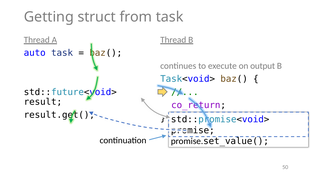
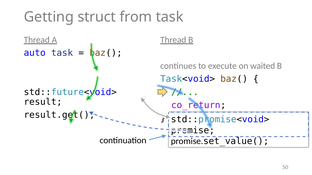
output: output -> waited (263, 66)
